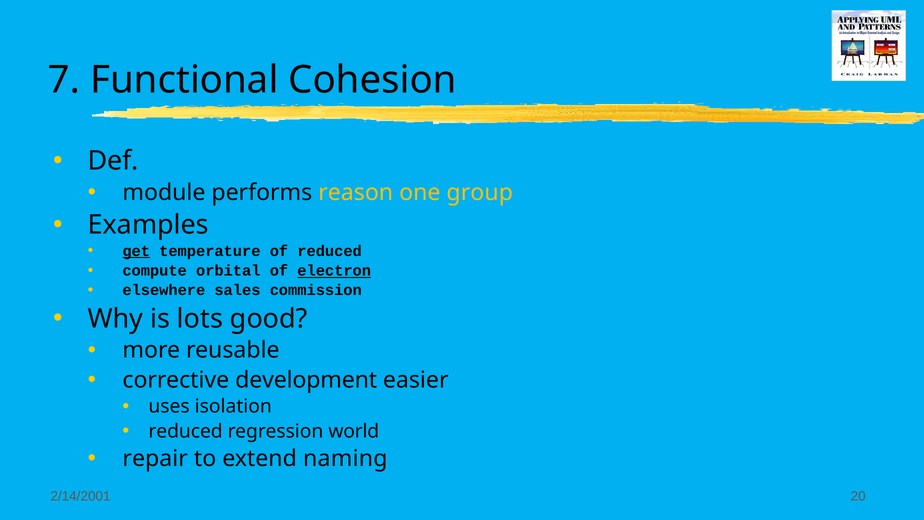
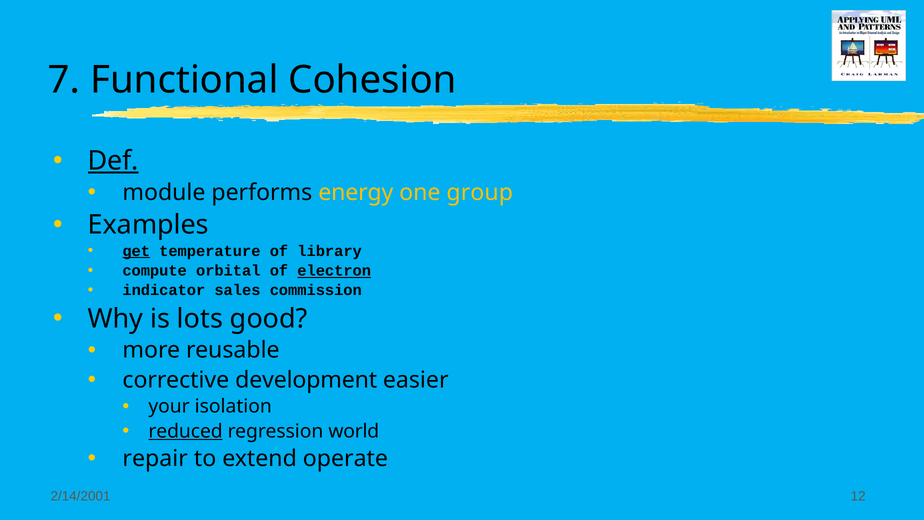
Def underline: none -> present (113, 161)
reason: reason -> energy (356, 192)
of reduced: reduced -> library (330, 251)
elsewhere: elsewhere -> indicator (164, 290)
uses: uses -> your (169, 406)
reduced underline: none -> present (186, 431)
naming: naming -> operate (345, 459)
20: 20 -> 12 (858, 496)
